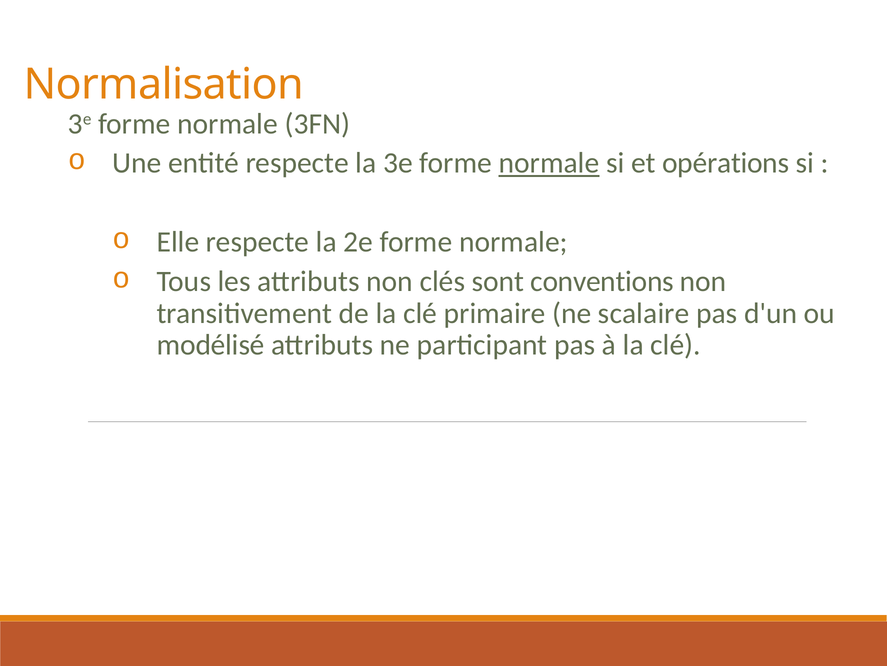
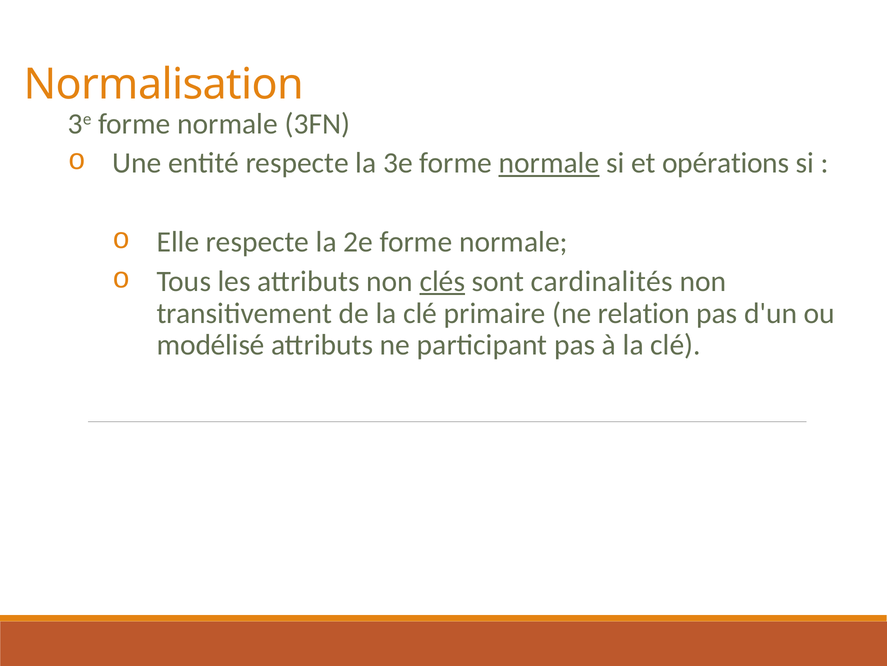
clés underline: none -> present (442, 281)
conventions: conventions -> cardinalités (602, 281)
scalaire: scalaire -> relation (644, 313)
